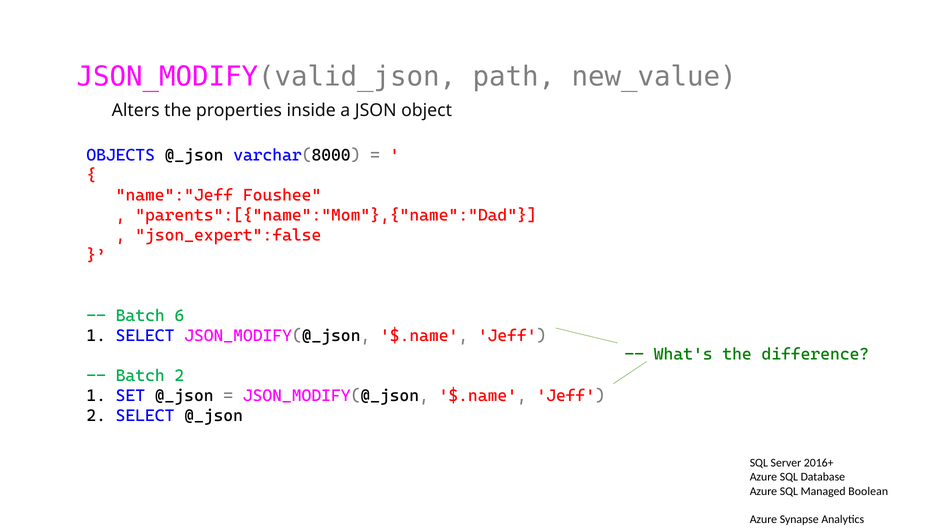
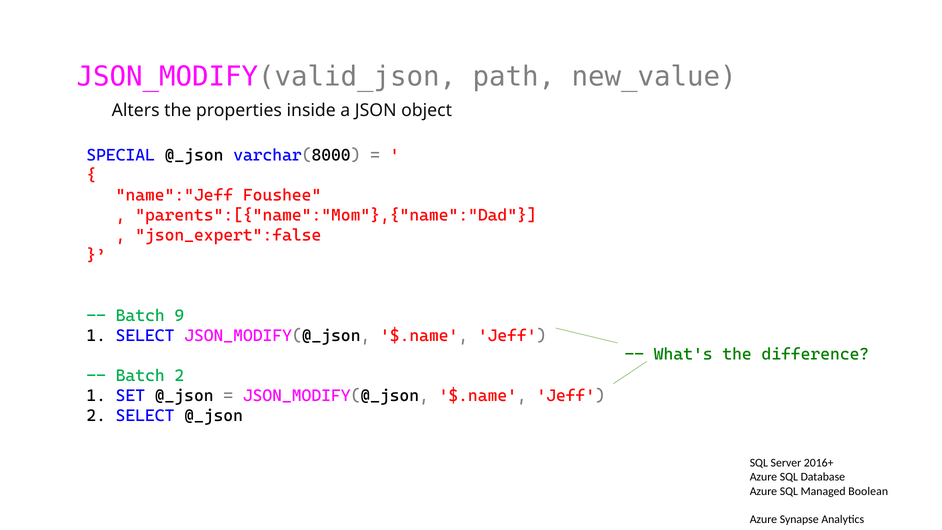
OBJECTS: OBJECTS -> SPECIAL (121, 155)
6: 6 -> 9 (179, 315)
